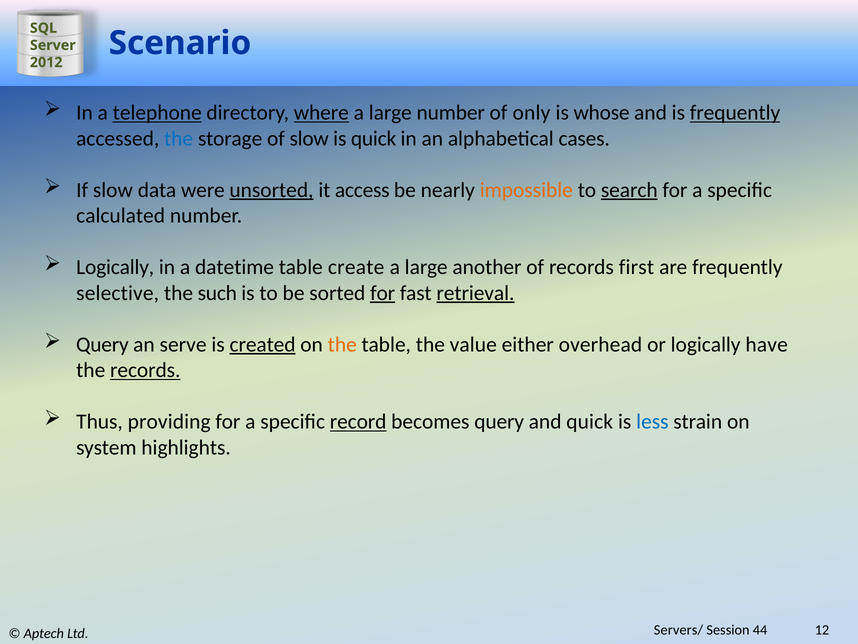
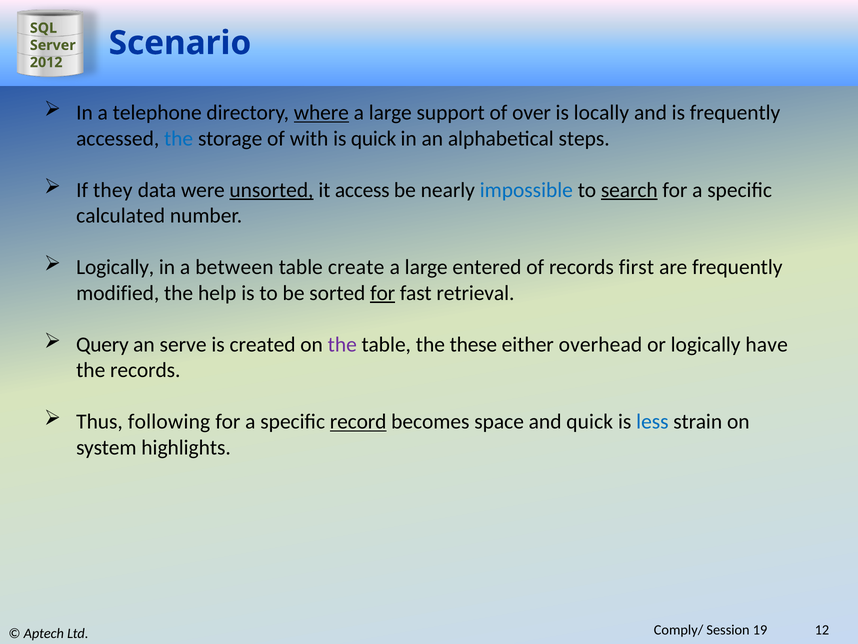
telephone underline: present -> none (157, 113)
large number: number -> support (451, 113)
only: only -> over (532, 113)
whose: whose -> locally (601, 113)
frequently underline: present -> none (735, 113)
of slow: slow -> with (309, 138)
cases: cases -> steps (584, 138)
If slow: slow -> they (113, 190)
impossible colour: orange -> blue (526, 190)
datetime: datetime -> between (234, 267)
another: another -> entered (487, 267)
selective: selective -> modified (118, 293)
such: such -> help (217, 293)
retrieval underline: present -> none (475, 293)
created underline: present -> none (263, 344)
the colour: orange -> purple (342, 344)
value: value -> these (473, 344)
records underline: present -> none (145, 370)
providing: providing -> following (169, 421)
becomes query: query -> space (499, 421)
Servers/: Servers/ -> Comply/ (679, 629)
44: 44 -> 19 (760, 629)
